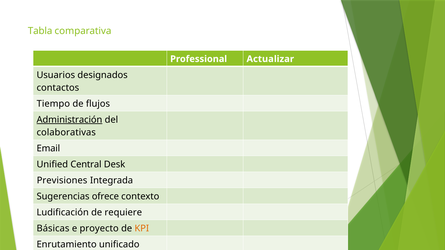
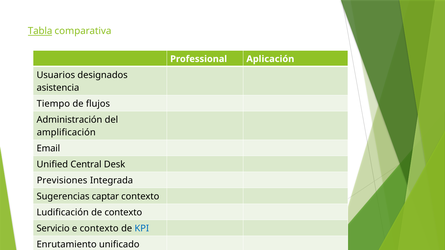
Tabla underline: none -> present (40, 31)
Actualizar: Actualizar -> Aplicación (270, 59)
contactos: contactos -> asistencia (58, 88)
Administración underline: present -> none (69, 120)
colaborativas: colaborativas -> amplificación (66, 132)
ofrece: ofrece -> captar (105, 197)
de requiere: requiere -> contexto (123, 213)
Básicas: Básicas -> Servicio (53, 229)
e proyecto: proyecto -> contexto (99, 229)
KPI colour: orange -> blue (142, 229)
